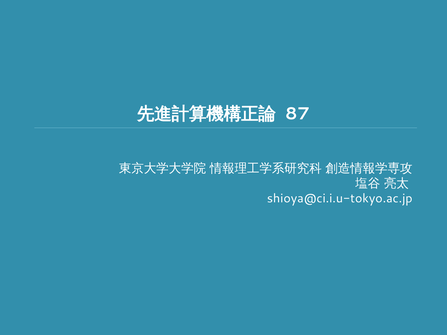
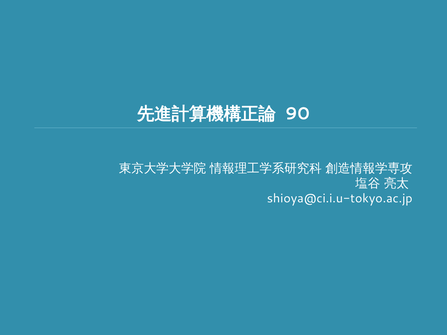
87: 87 -> 90 (298, 114)
